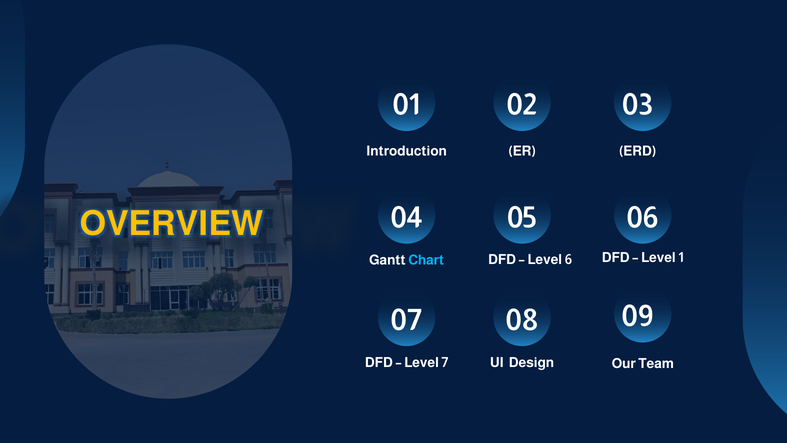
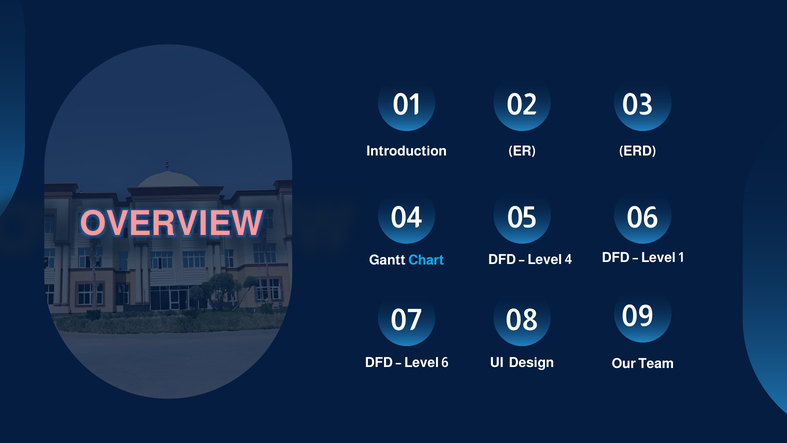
OVERVIEW colour: yellow -> pink (172, 223)
6: 6 -> 4 (568, 260)
7: 7 -> 6 (445, 362)
